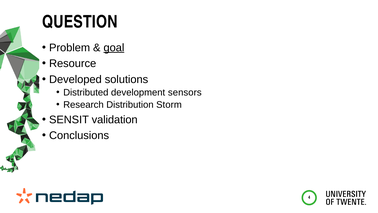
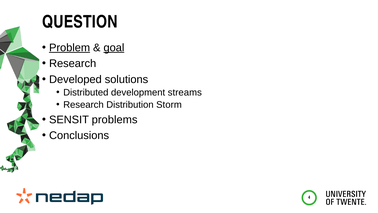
Problem underline: none -> present (70, 48)
Resource: Resource -> Research (73, 63)
sensors: sensors -> streams (185, 92)
validation: validation -> problems (115, 119)
